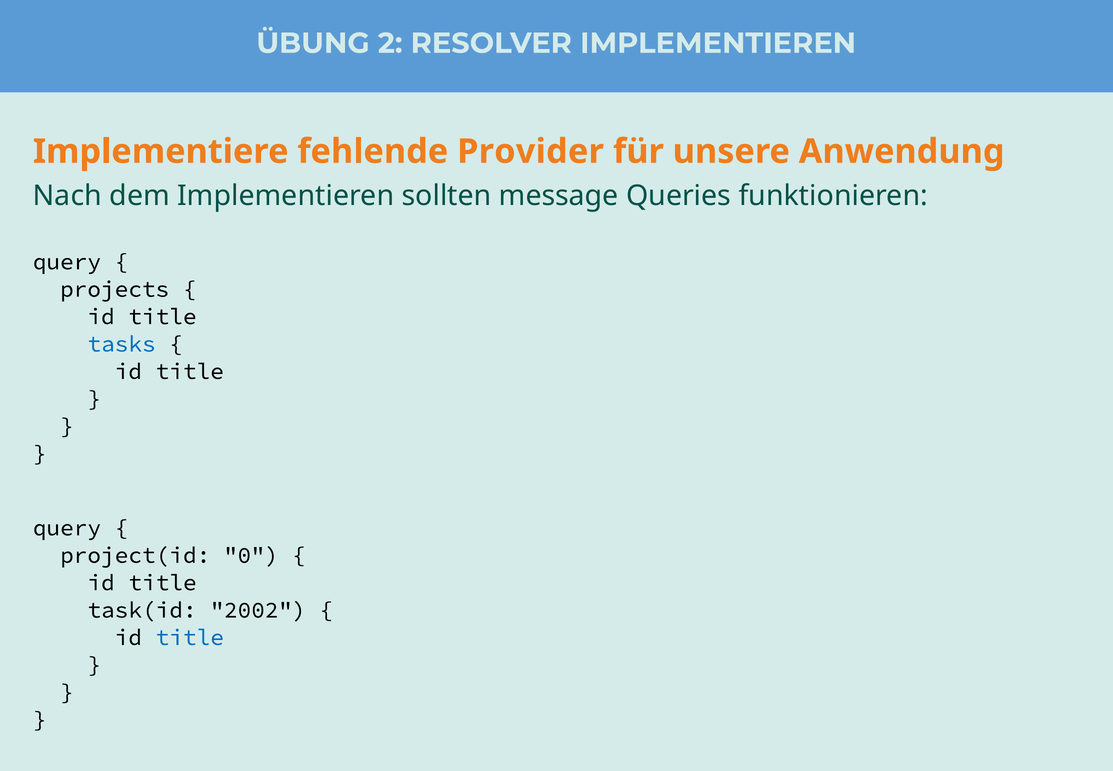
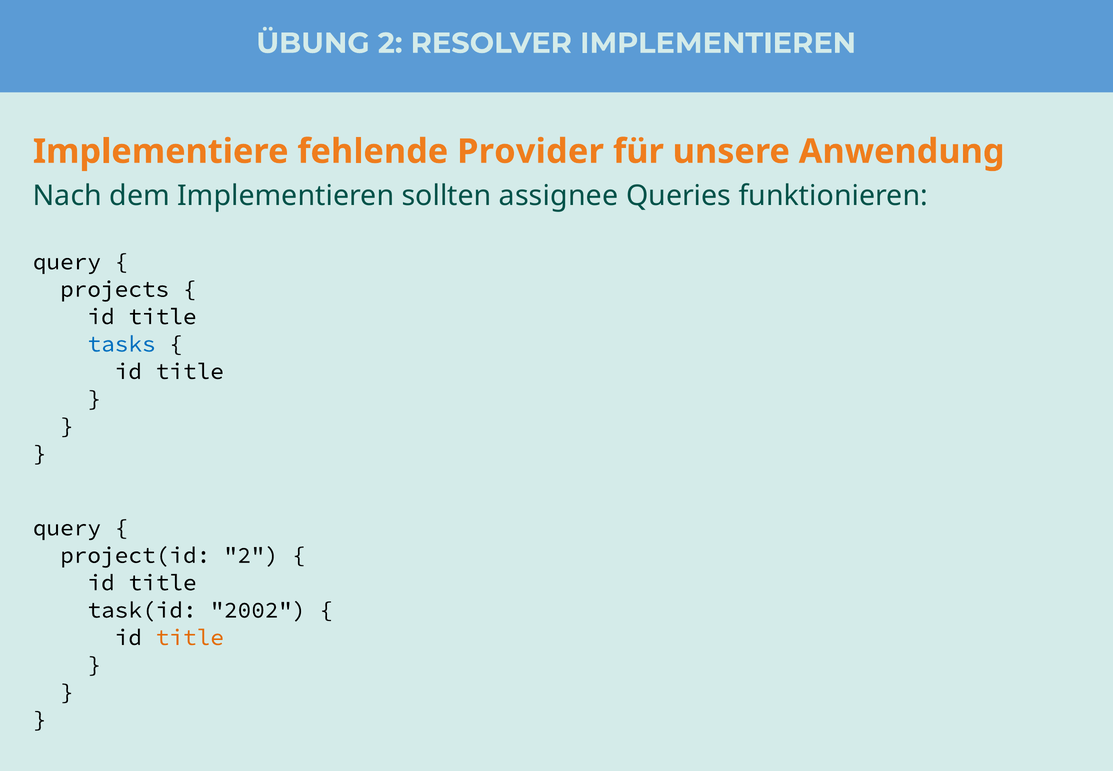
message: message -> assignee (559, 196)
project(id 0: 0 -> 2 (251, 555)
title colour: blue -> orange (190, 637)
